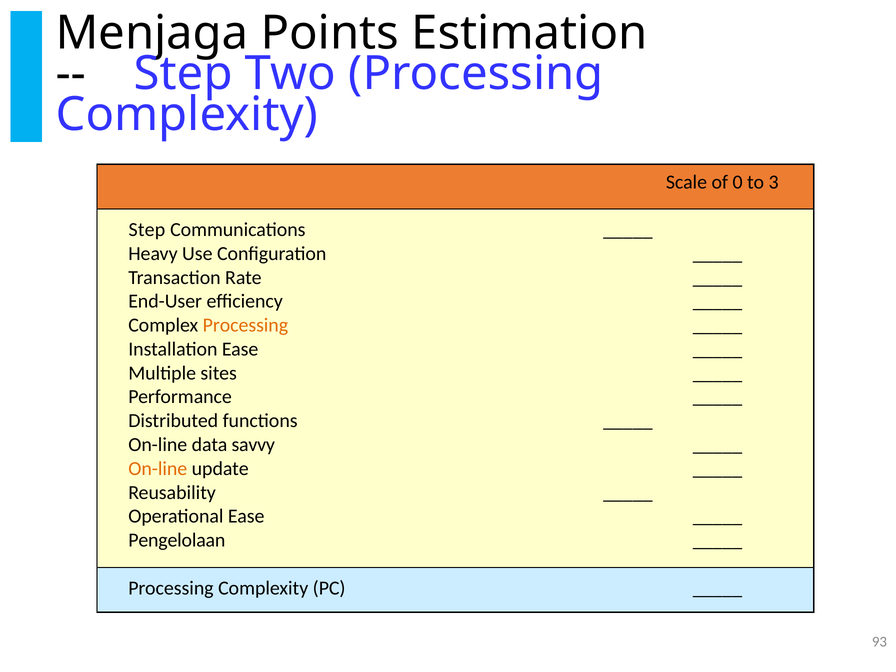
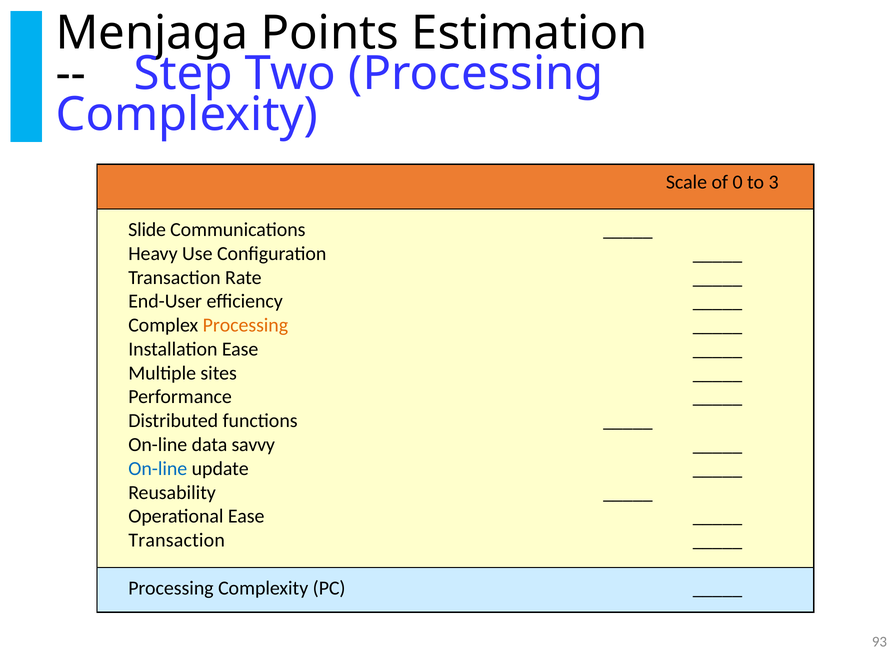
Step: Step -> Slide (147, 230)
On-line colour: orange -> blue (158, 469)
Pengelolaan: Pengelolaan -> Transaction (177, 540)
